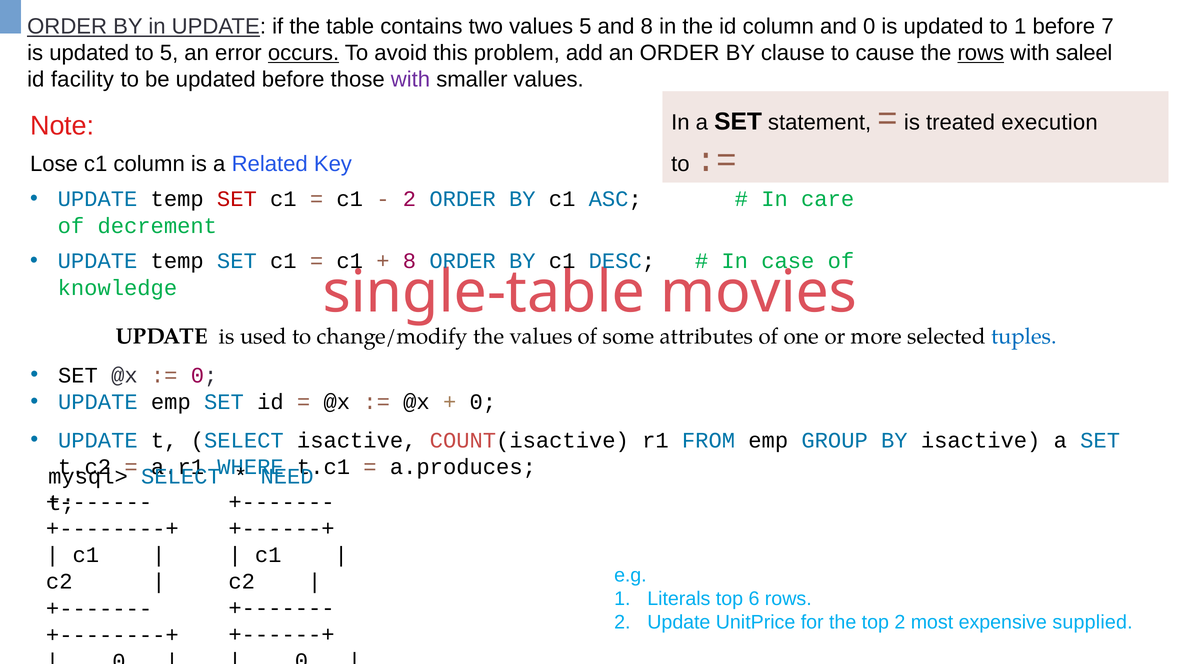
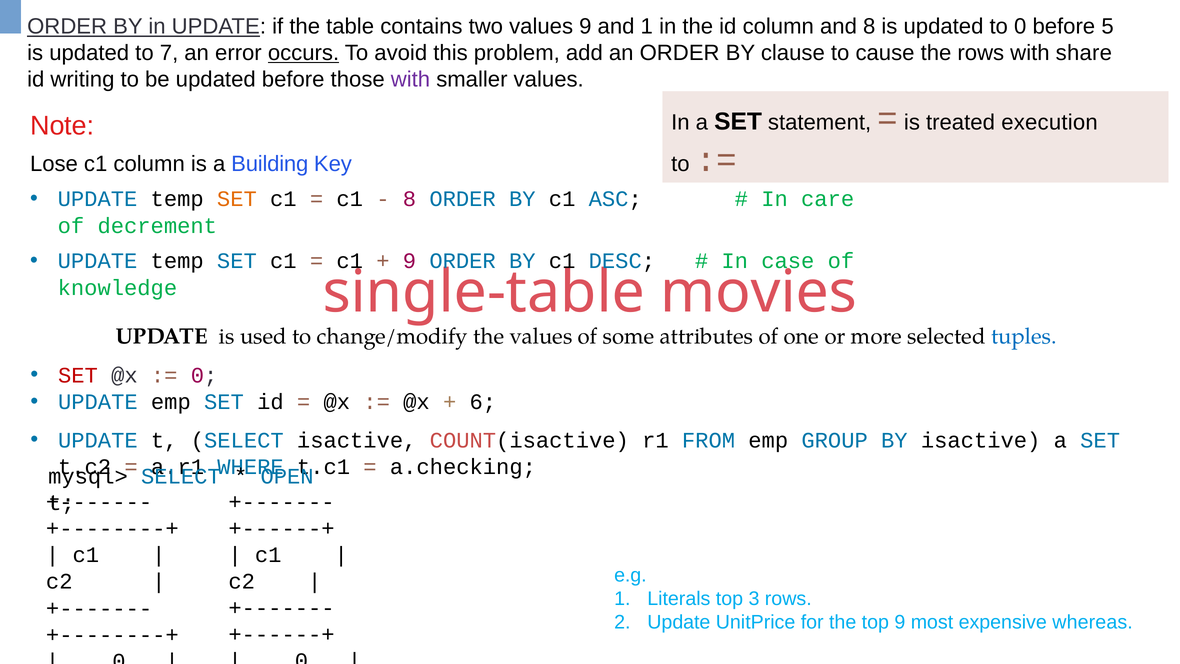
values 5: 5 -> 9 (585, 26)
and 8: 8 -> 1 (647, 26)
and 0: 0 -> 8 (869, 26)
to 1: 1 -> 0 (1020, 26)
7: 7 -> 5 (1108, 26)
to 5: 5 -> 7 (169, 53)
rows underline: present -> none (981, 53)
saleel: saleel -> share (1084, 53)
facility: facility -> writing (82, 80)
Related: Related -> Building (270, 164)
SET colour: red -> orange (237, 199)
2: 2 -> 8 (409, 199)
8: 8 -> 9 (409, 261)
SET colour: black -> red (78, 375)
0: 0 -> 6 (483, 402)
a.produces: a.produces -> a.checking (463, 467)
NEED: NEED -> OPEN (287, 476)
top 6: 6 -> 3 (754, 599)
top 2: 2 -> 9 (900, 622)
supplied: supplied -> whereas (1093, 622)
